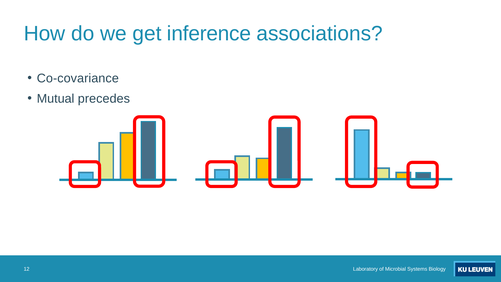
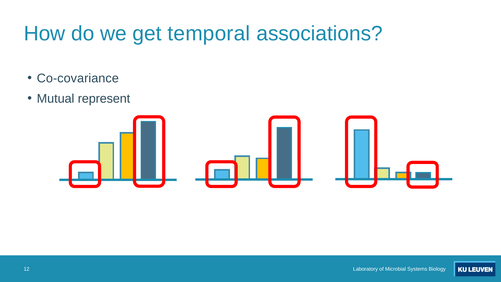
inference: inference -> temporal (209, 34)
precedes: precedes -> represent (104, 99)
